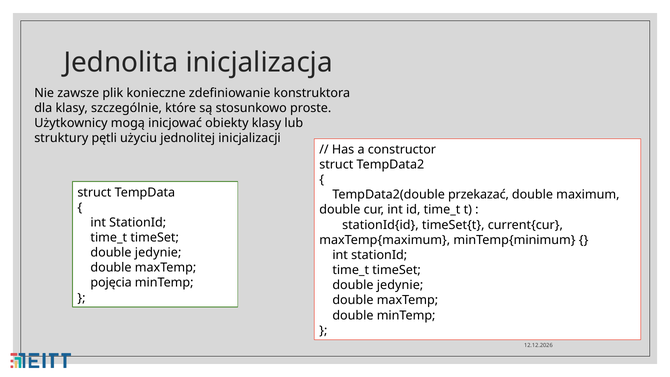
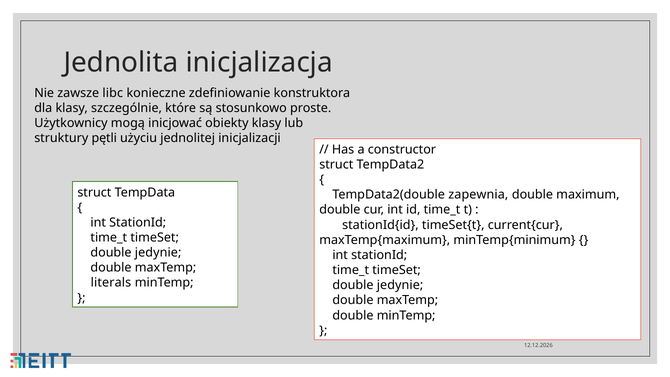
plik: plik -> libc (113, 93)
przekazać: przekazać -> zapewnia (478, 195)
pojęcia: pojęcia -> literals (111, 283)
